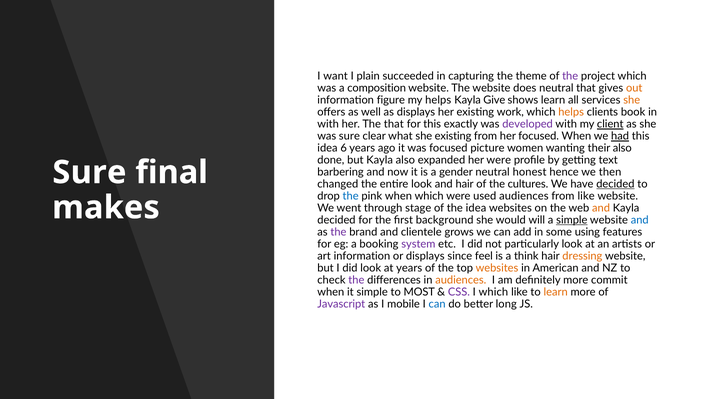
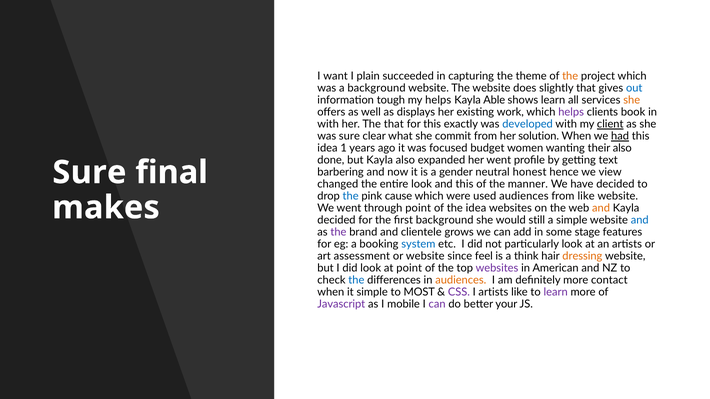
the colour: purple -> orange (570, 76)
a composition: composition -> background (377, 88)
does neutral: neutral -> slightly (556, 88)
out colour: orange -> blue (634, 88)
figure: figure -> tough (391, 100)
Give: Give -> Able (494, 100)
helps colour: orange -> purple (571, 112)
developed colour: purple -> blue (528, 124)
she existing: existing -> commit (453, 136)
her focused: focused -> solution (539, 136)
6: 6 -> 1 (344, 148)
picture: picture -> budget (487, 148)
her were: were -> went (499, 160)
then: then -> view (610, 172)
and hair: hair -> this (464, 184)
cultures: cultures -> manner (528, 184)
decided underline: present -> none (615, 184)
pink when: when -> cause (399, 196)
through stage: stage -> point (418, 208)
will: will -> still (537, 220)
simple underline: present -> none (572, 220)
using: using -> stage (587, 232)
system colour: purple -> blue (418, 244)
art information: information -> assessment (362, 256)
or displays: displays -> website (425, 256)
at years: years -> point (409, 268)
websites colour: orange -> purple (497, 268)
the colour: purple -> blue (356, 280)
commit: commit -> contact (609, 280)
I which: which -> artists (493, 292)
learn colour: orange -> purple (556, 292)
can colour: blue -> purple (437, 304)
long: long -> your (506, 304)
